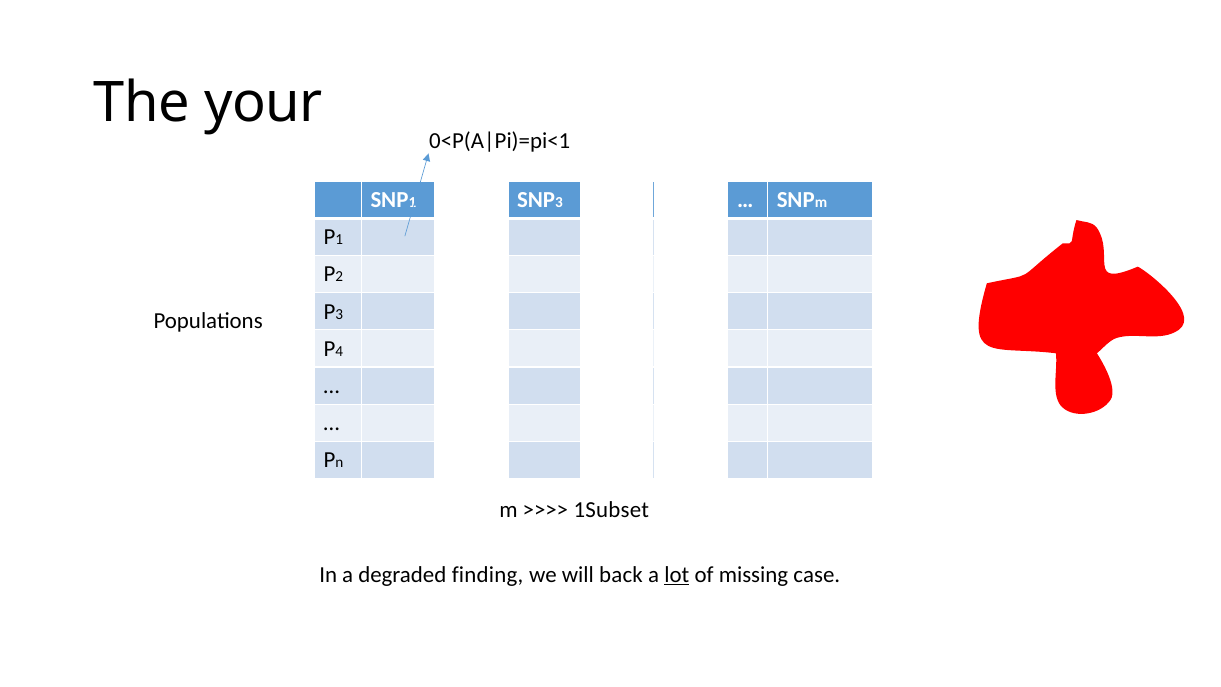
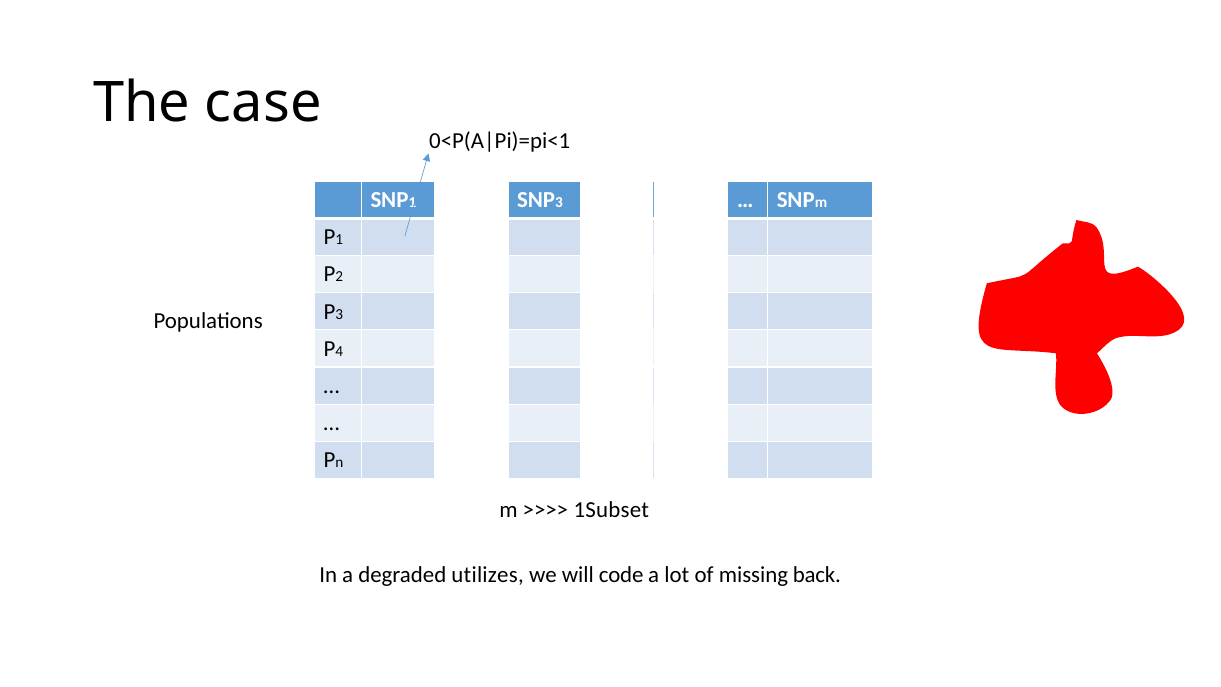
your: your -> case (263, 103)
finding: finding -> utilizes (488, 575)
back: back -> code (621, 575)
lot underline: present -> none (677, 575)
case: case -> back (817, 575)
